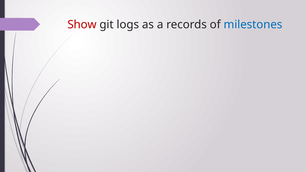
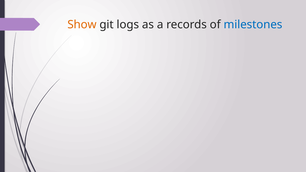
Show colour: red -> orange (82, 25)
